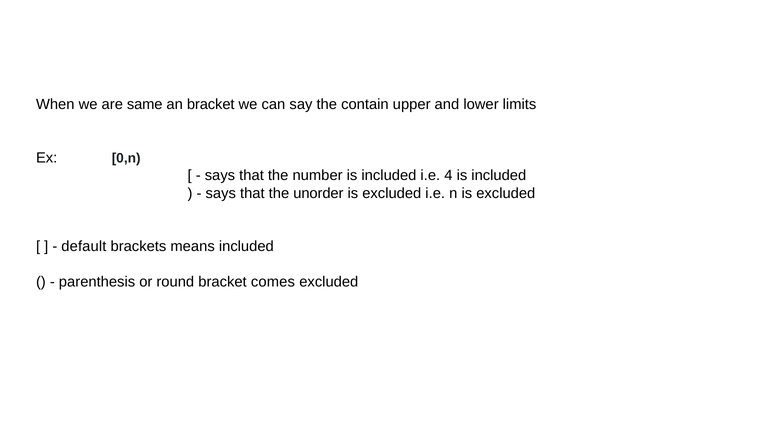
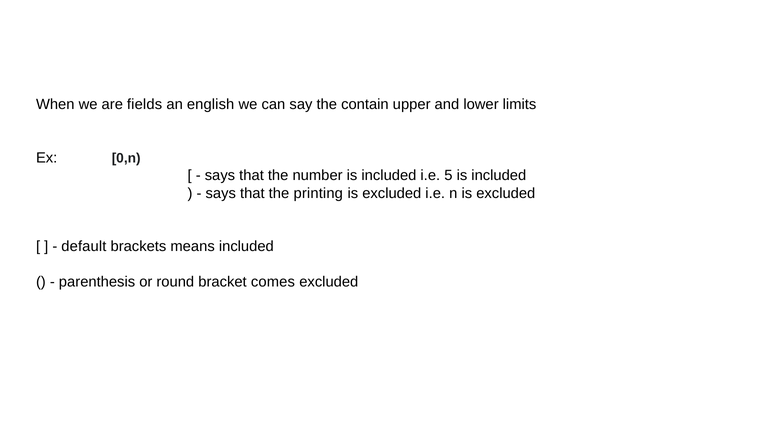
same: same -> fields (145, 104)
an bracket: bracket -> english (211, 104)
4: 4 -> 5 (448, 175)
unorder: unorder -> printing (318, 193)
